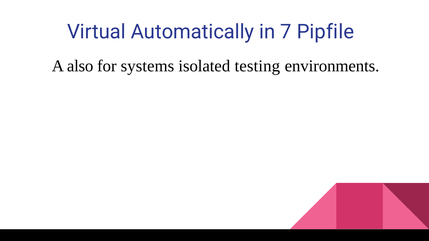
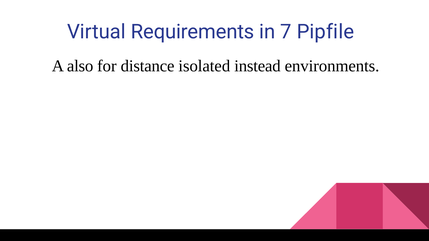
Automatically: Automatically -> Requirements (193, 32)
systems: systems -> distance (148, 66)
testing: testing -> instead (257, 66)
